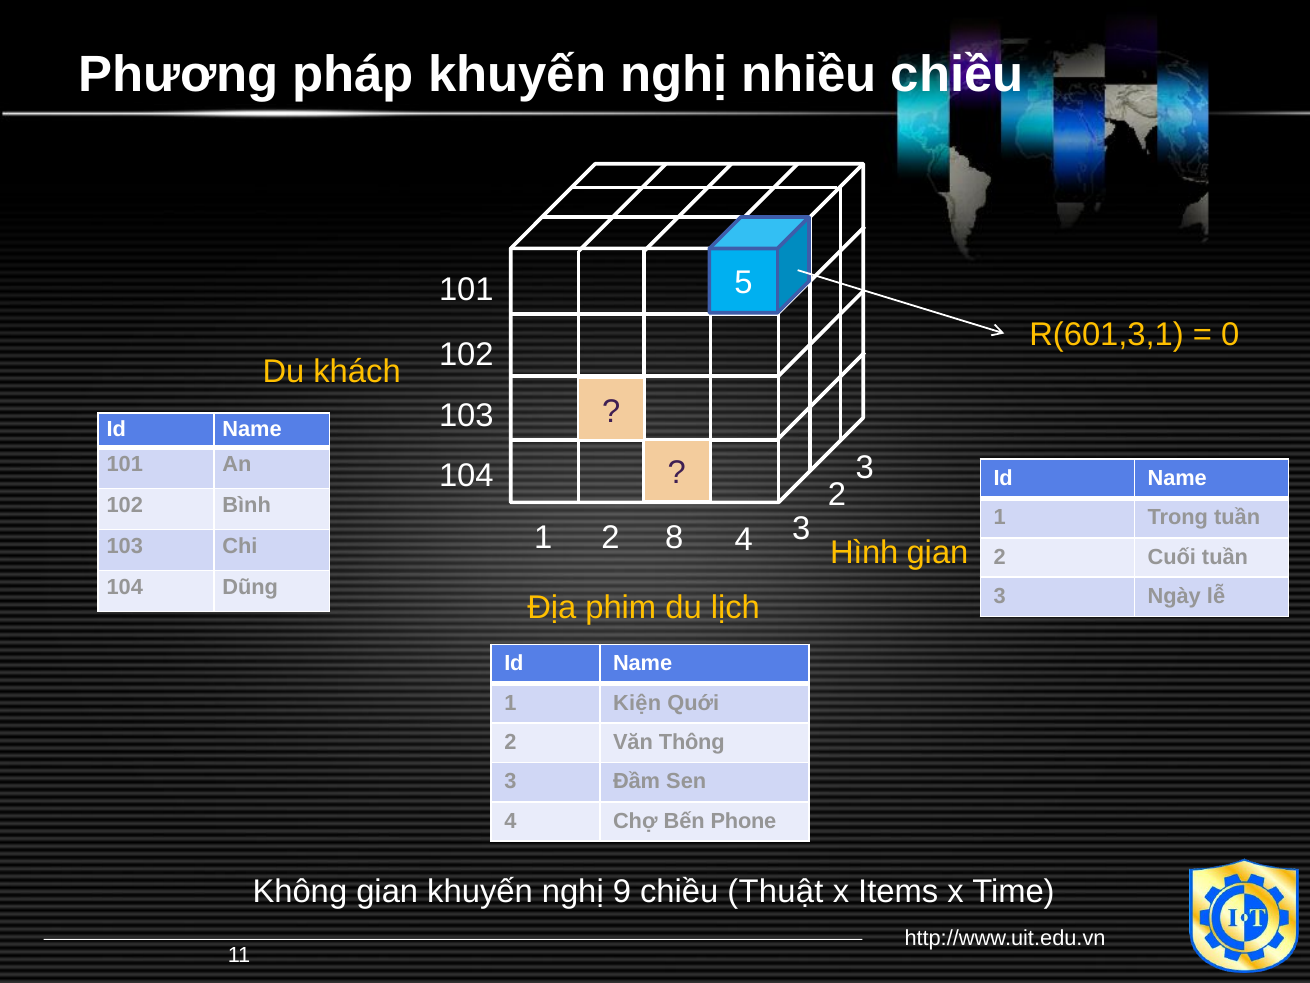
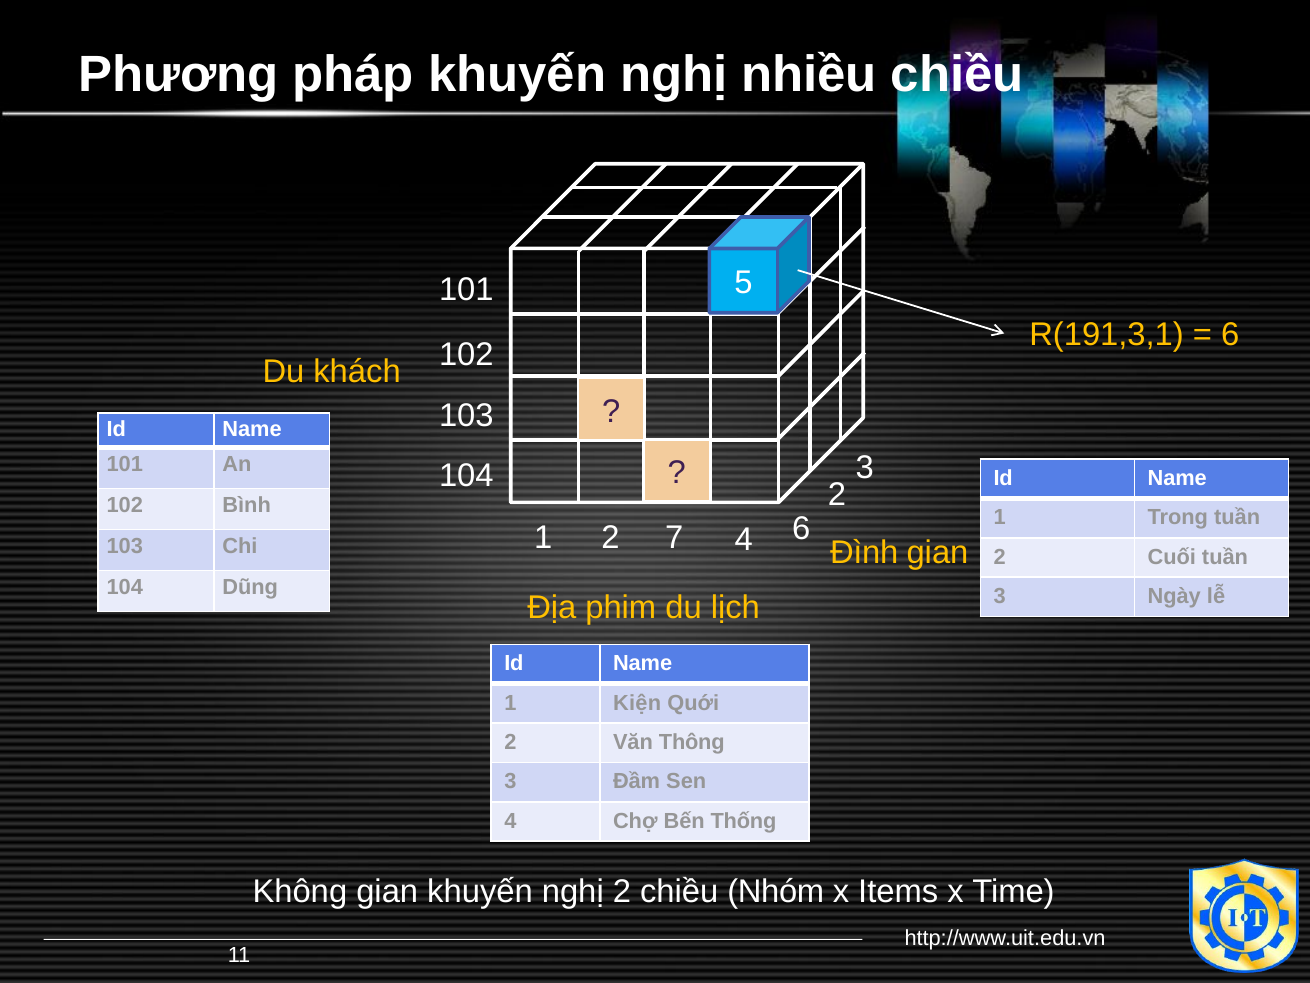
R(601,3,1: R(601,3,1 -> R(191,3,1 (1107, 335)
0: 0 -> 6 (1230, 335)
8: 8 -> 7 (674, 538)
4 3: 3 -> 6 (801, 528)
Hình: Hình -> Đình (864, 552)
Phone: Phone -> Thống (743, 821)
nghị 9: 9 -> 2 (622, 891)
Thuật: Thuật -> Nhóm (776, 891)
